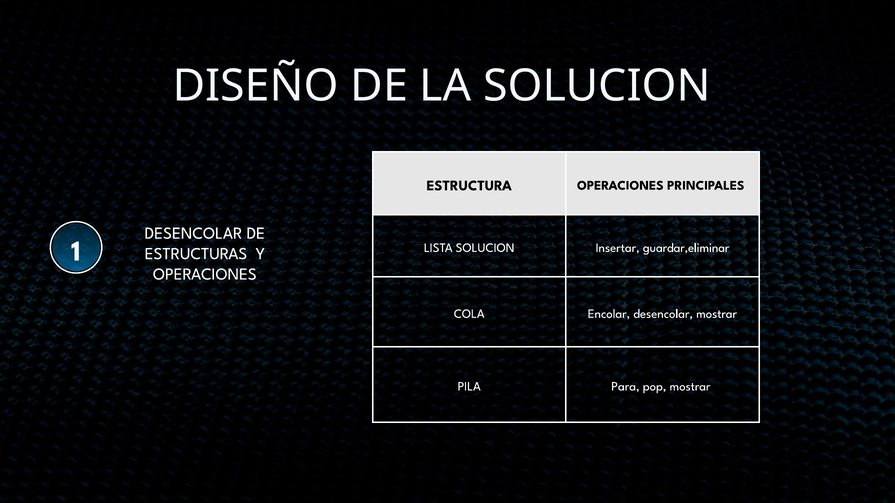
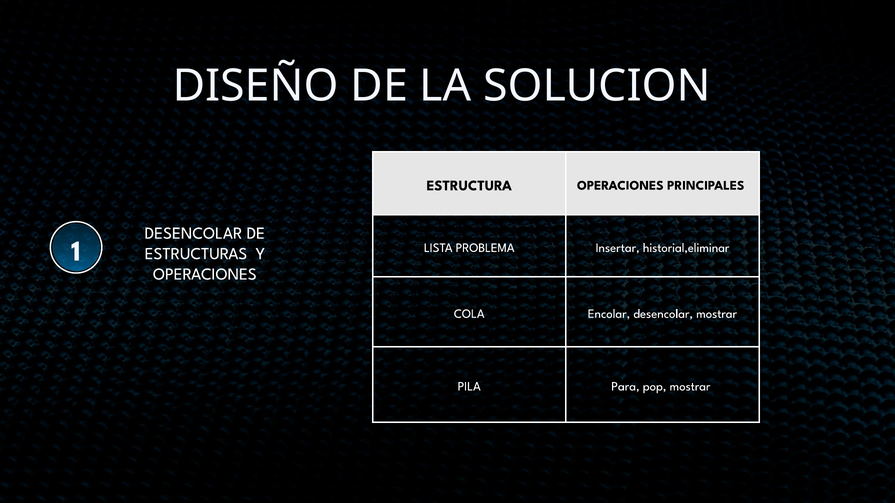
LISTA SOLUCION: SOLUCION -> PROBLEMA (485, 248)
guardar,eliminar: guardar,eliminar -> historial,eliminar (686, 248)
